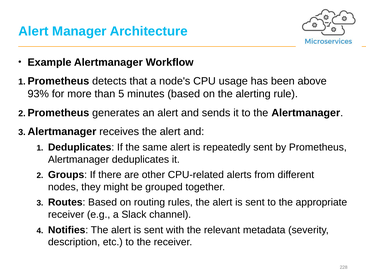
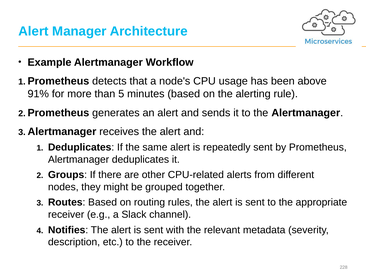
93%: 93% -> 91% (38, 94)
